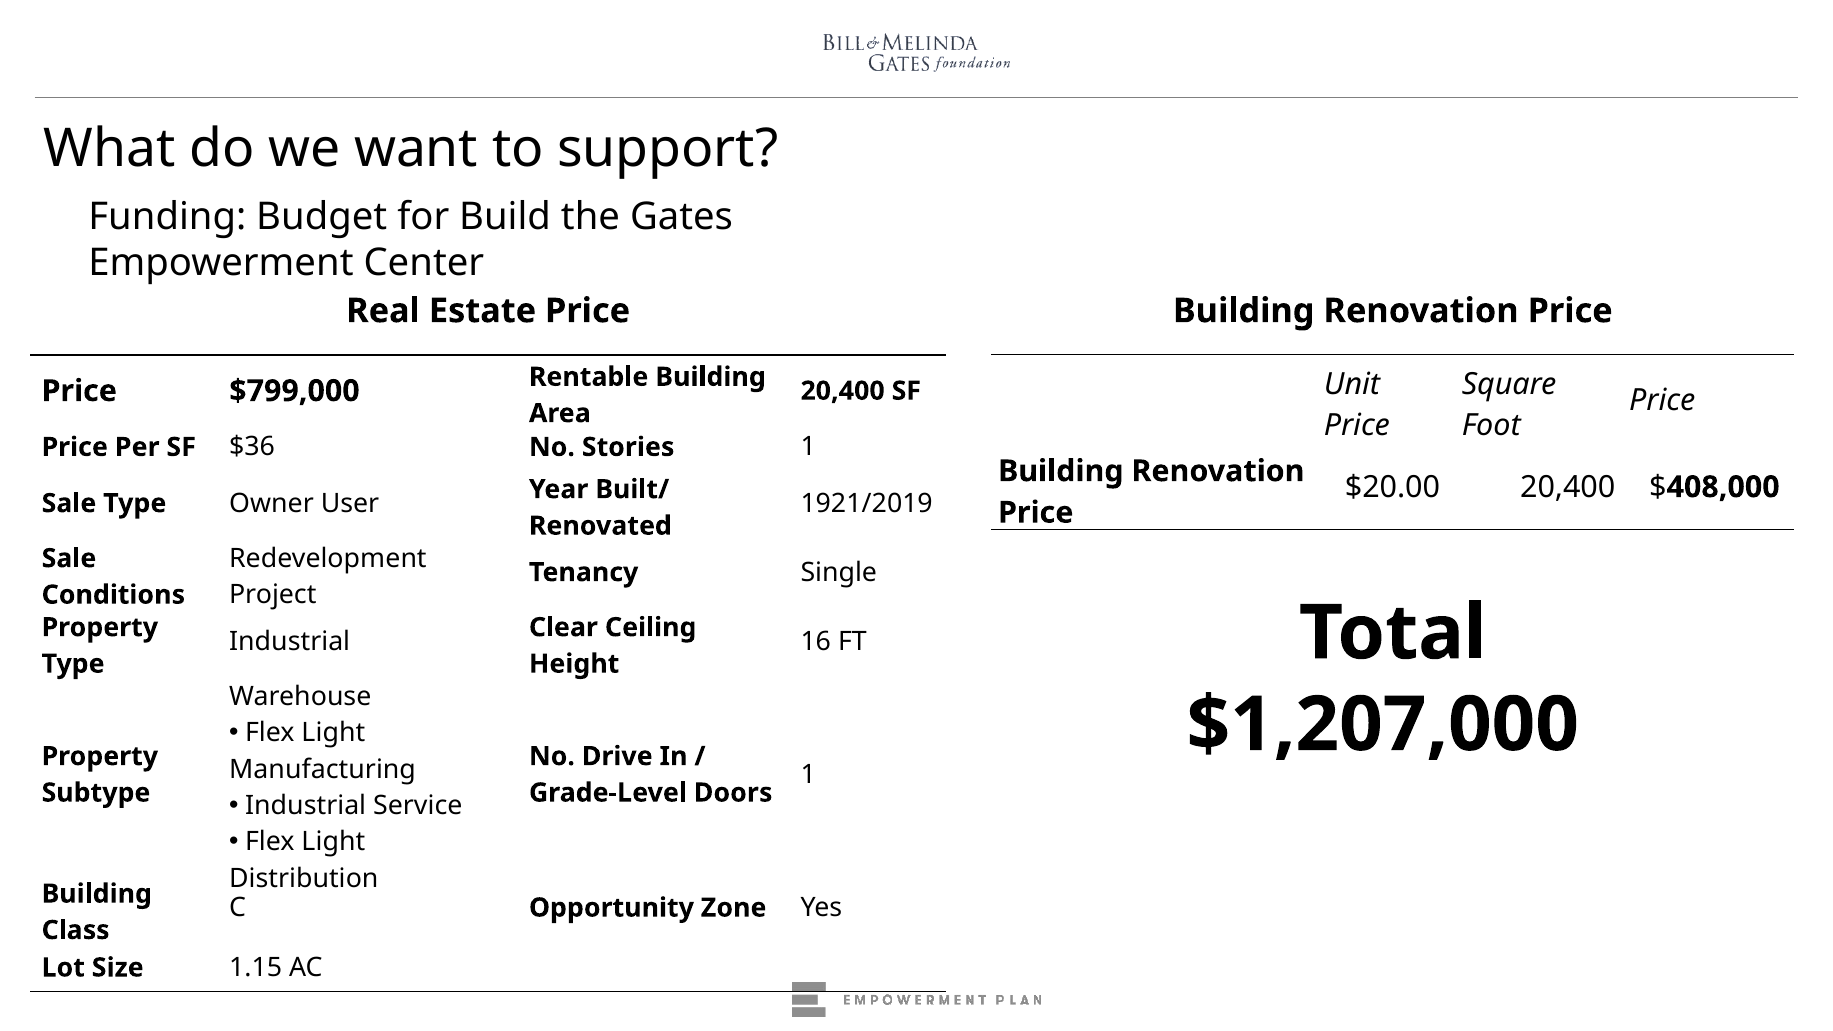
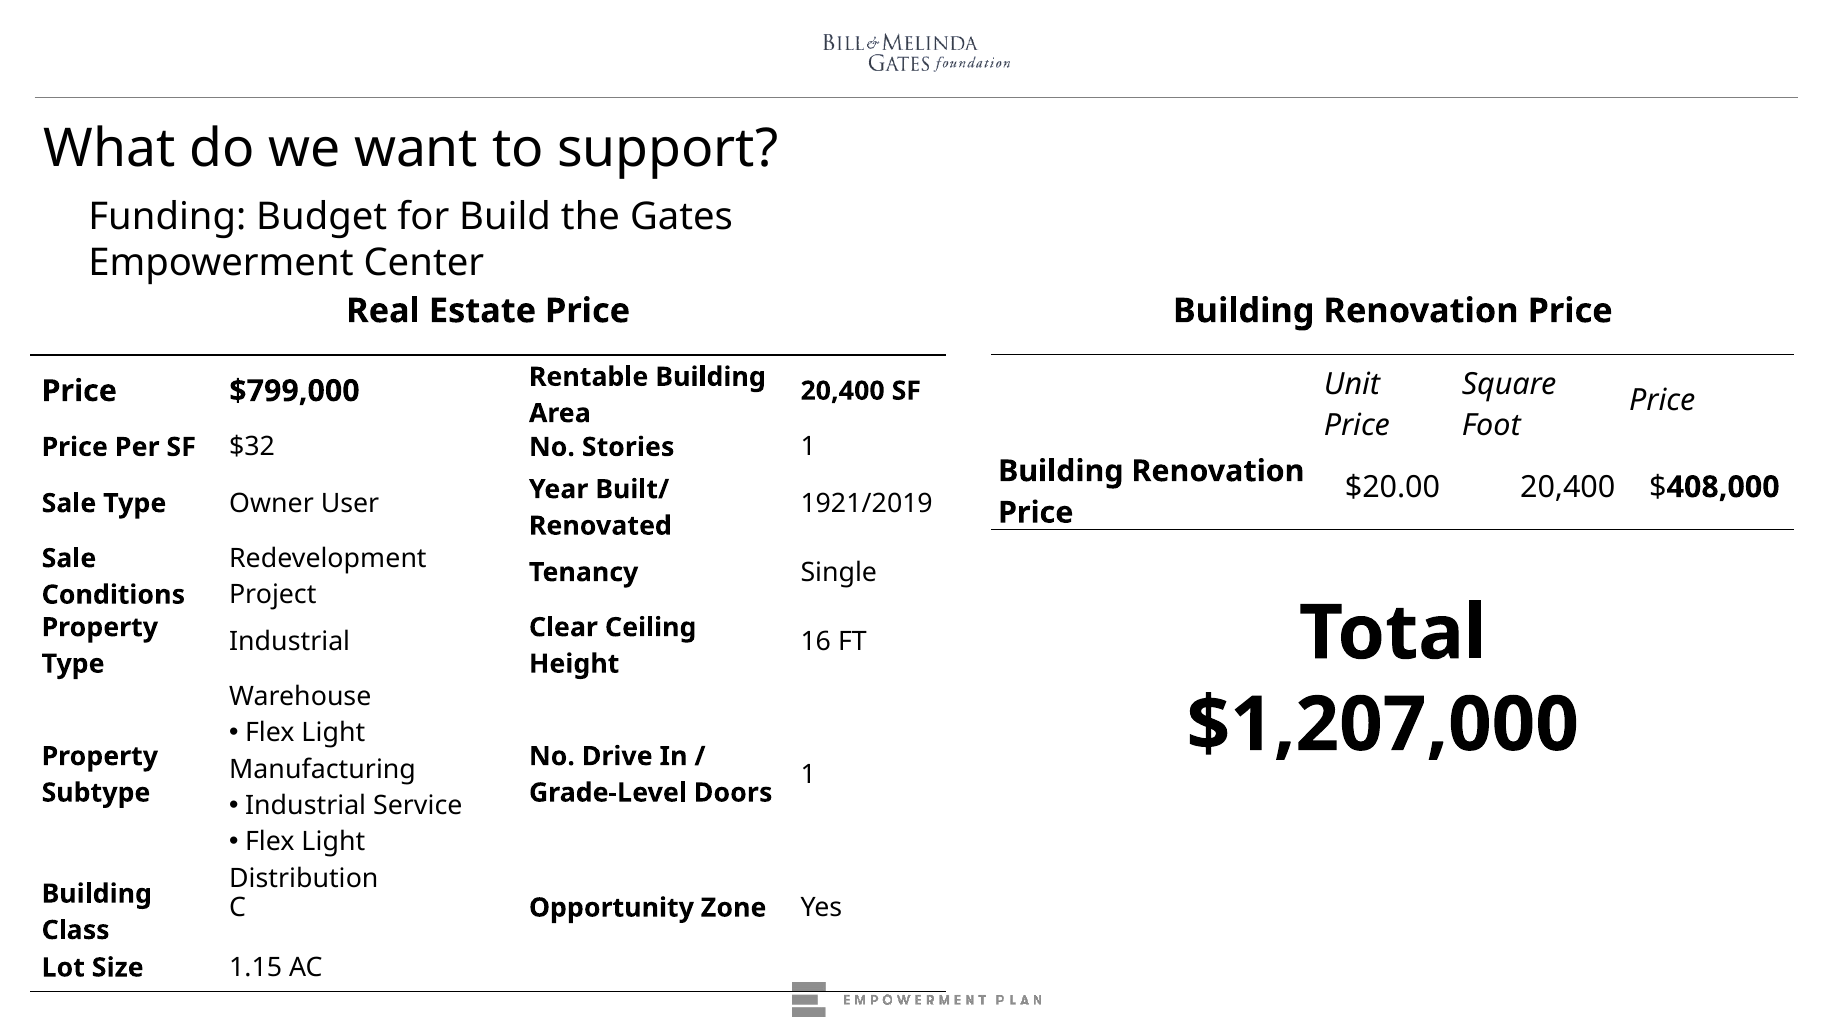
$36: $36 -> $32 (252, 447)
